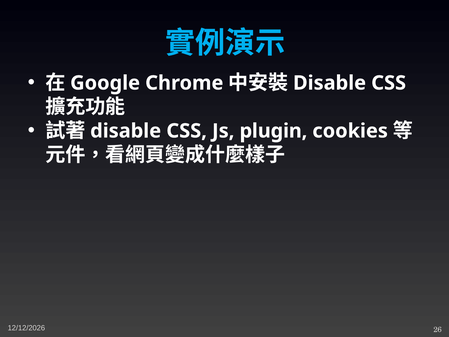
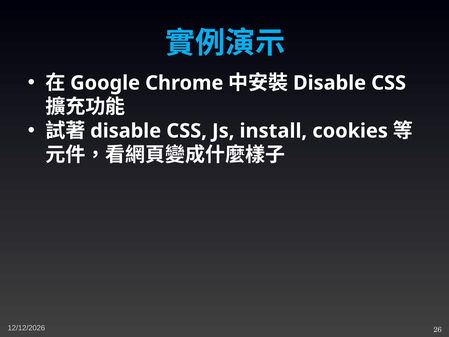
plugin: plugin -> install (273, 131)
